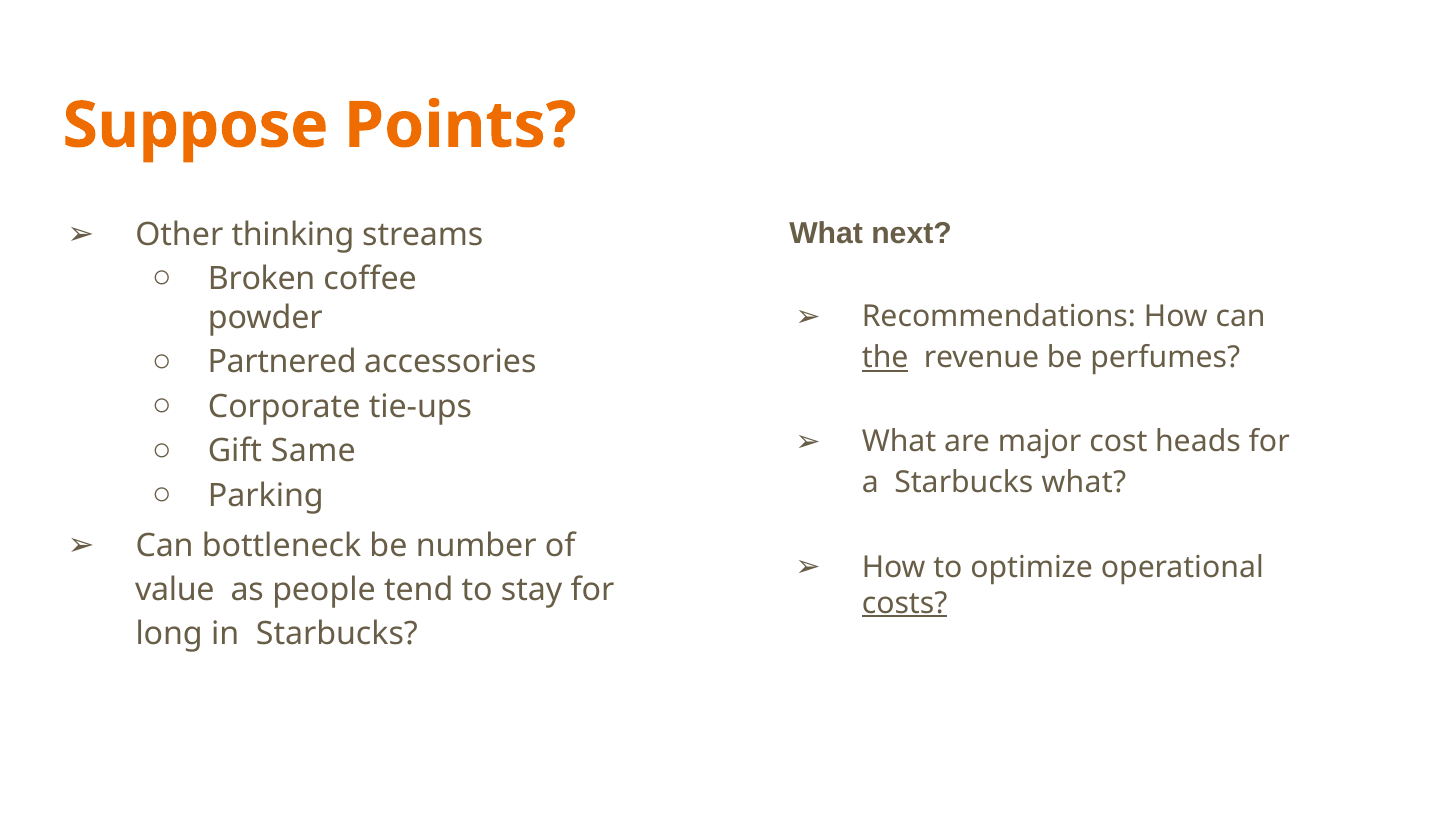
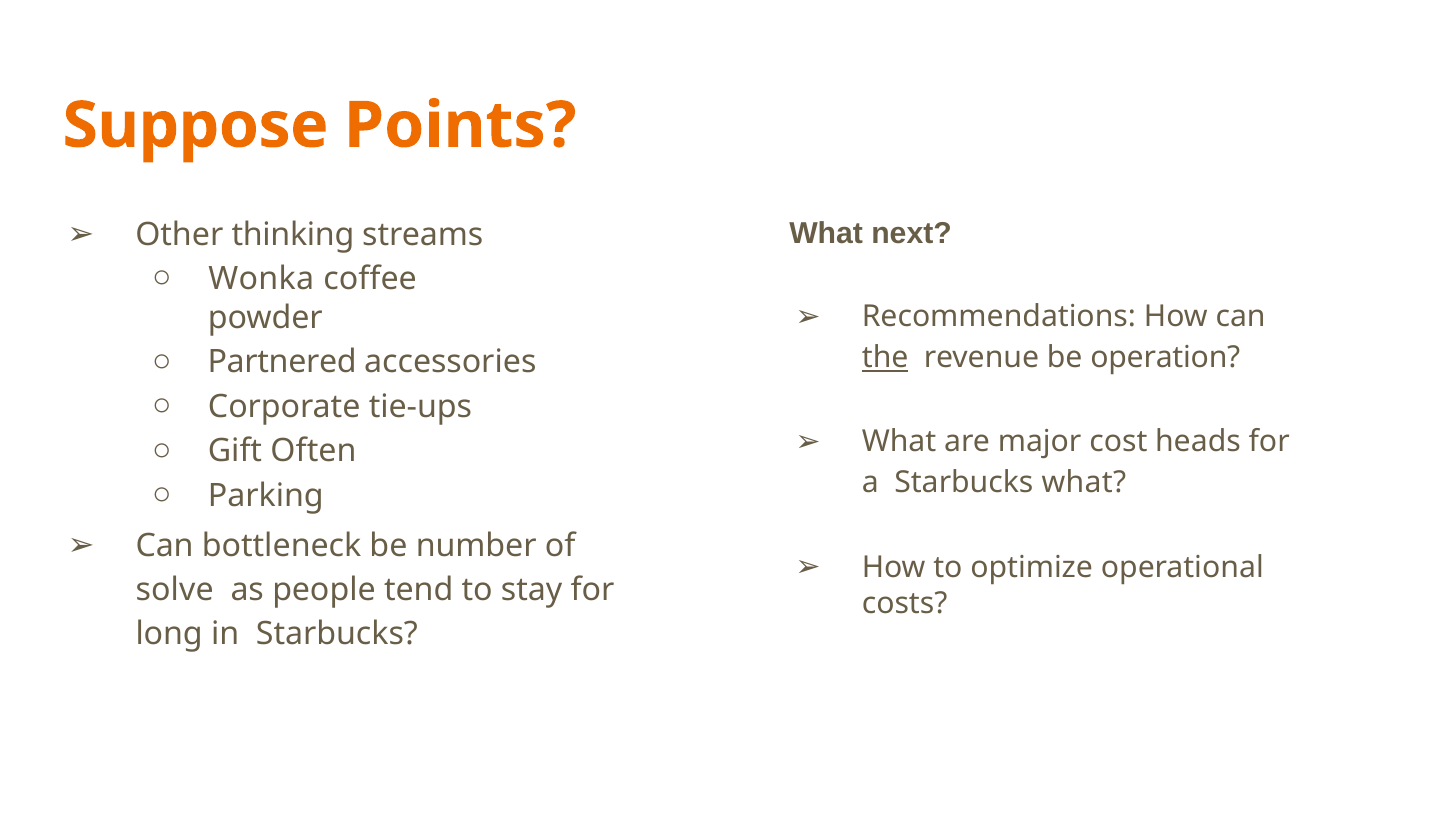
Broken: Broken -> Wonka (261, 279)
perfumes: perfumes -> operation (1165, 358)
Same: Same -> Often (313, 451)
value: value -> solve (175, 589)
costs underline: present -> none (905, 603)
